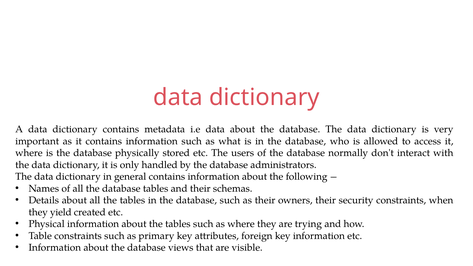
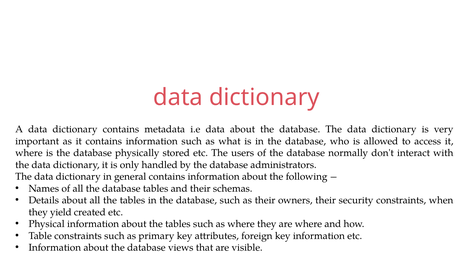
are trying: trying -> where (308, 224)
